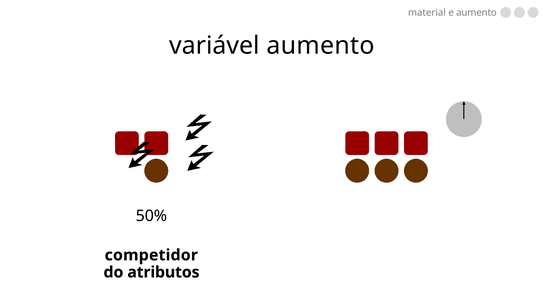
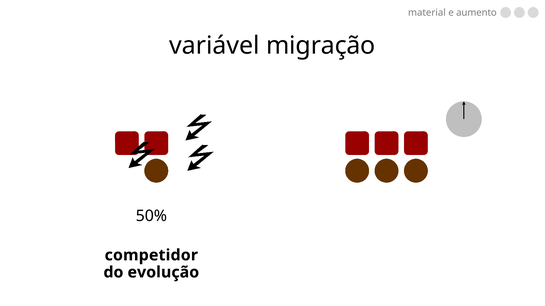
variável aumento: aumento -> migração (321, 46)
atributos: atributos -> evolução (163, 273)
